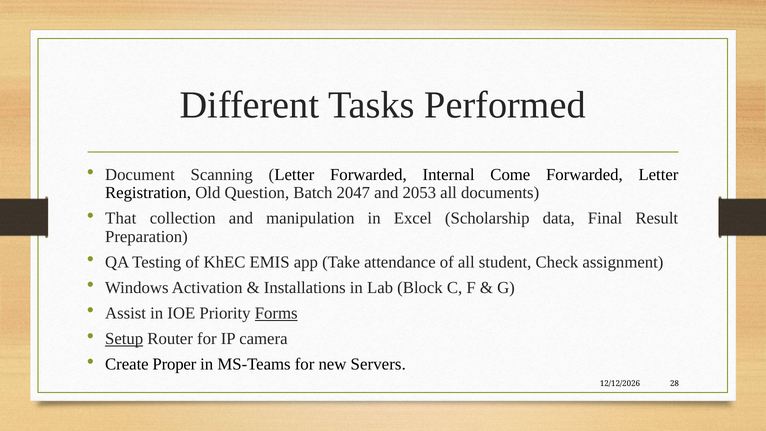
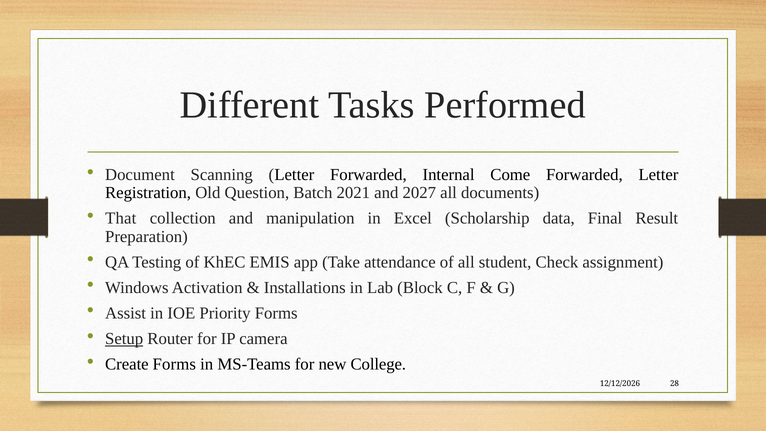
2047: 2047 -> 2021 (353, 193)
2053: 2053 -> 2027 (419, 193)
Forms underline: present -> none (276, 313)
Create Proper: Proper -> Forms (174, 364)
Servers: Servers -> College (378, 364)
